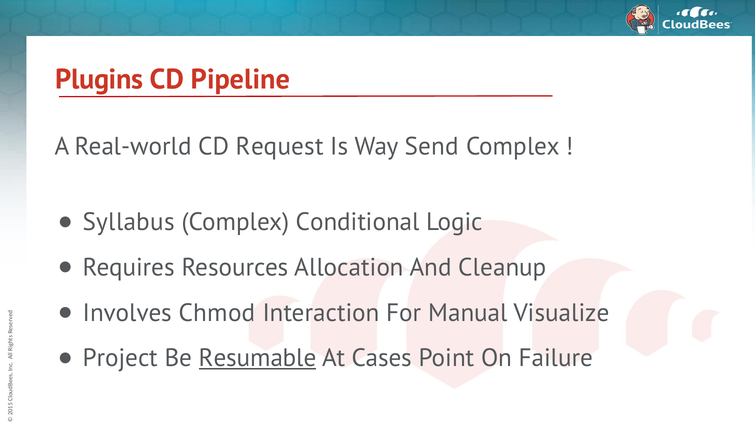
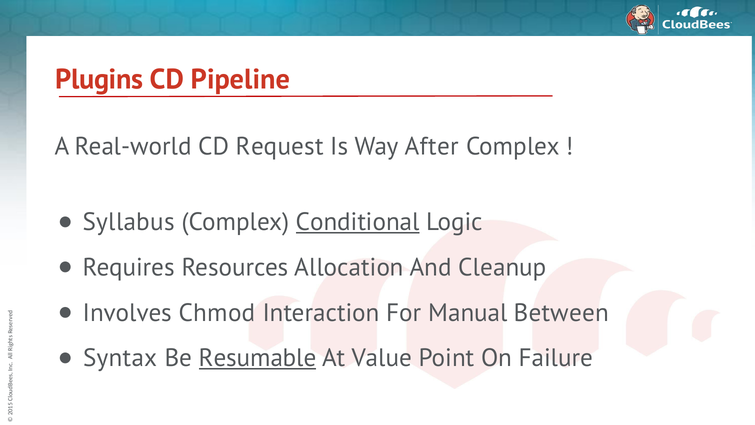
Send: Send -> After (432, 146)
Conditional underline: none -> present (358, 222)
Visualize: Visualize -> Between (561, 312)
Project: Project -> Syntax (120, 358)
Cases: Cases -> Value (382, 358)
